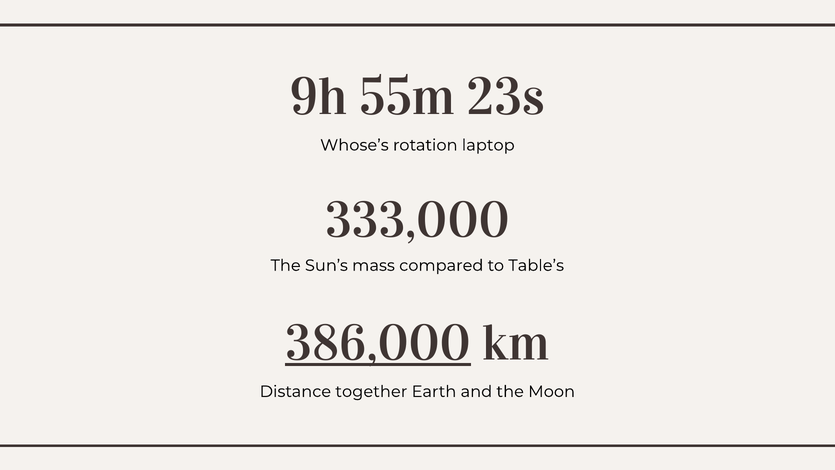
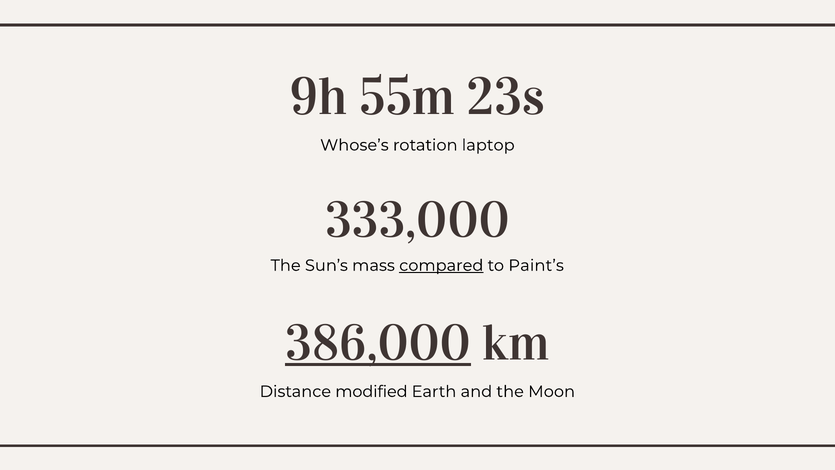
compared underline: none -> present (441, 265)
Table’s: Table’s -> Paint’s (536, 265)
together: together -> modified (371, 391)
